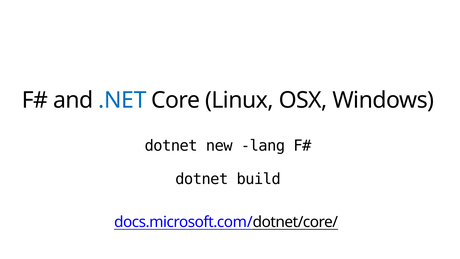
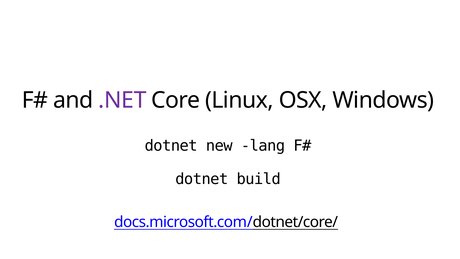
.NET colour: blue -> purple (122, 100)
